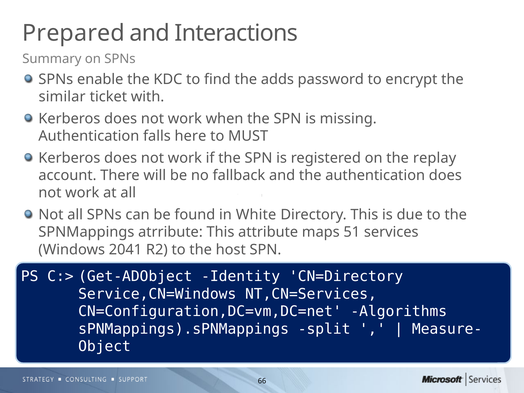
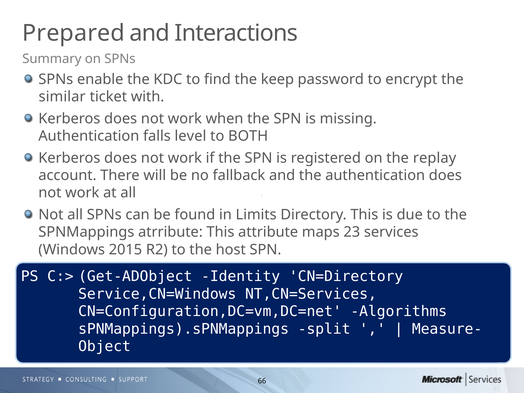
adds: adds -> keep (277, 79)
here: here -> level (190, 136)
MUST: MUST -> BOTH (248, 136)
White: White -> Limits (256, 215)
51: 51 -> 23 (352, 232)
2041: 2041 -> 2015 (125, 250)
